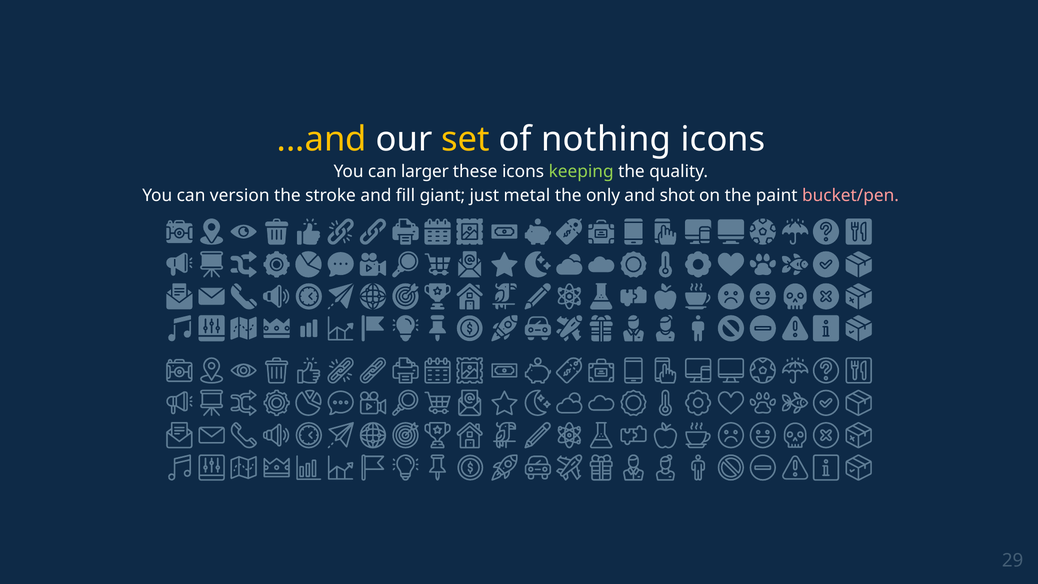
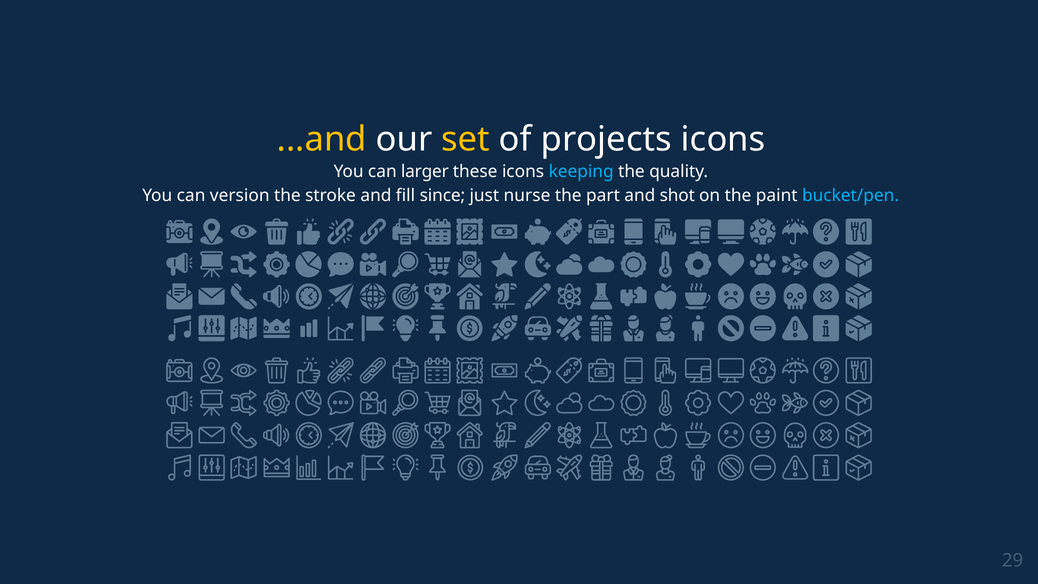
nothing: nothing -> projects (606, 140)
keeping colour: light green -> light blue (581, 172)
giant: giant -> since (442, 196)
metal: metal -> nurse (527, 196)
only: only -> part (603, 196)
bucket/pen colour: pink -> light blue (851, 196)
